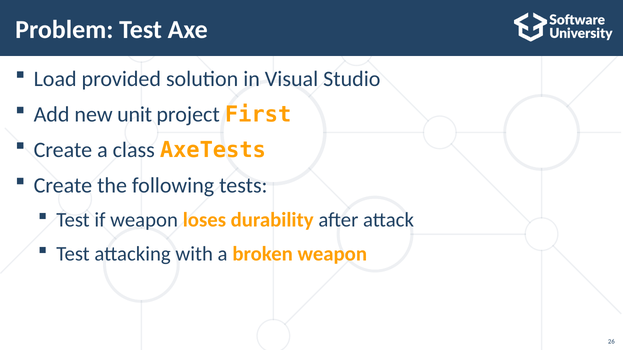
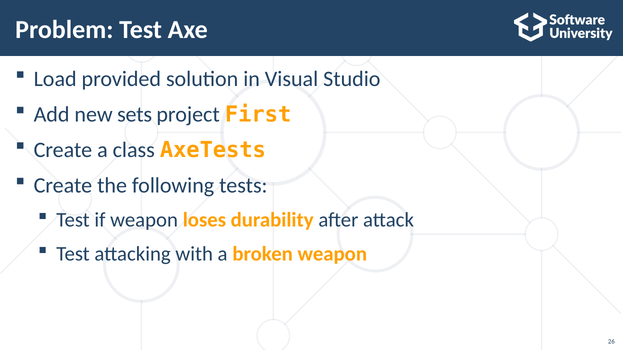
unit: unit -> sets (135, 115)
